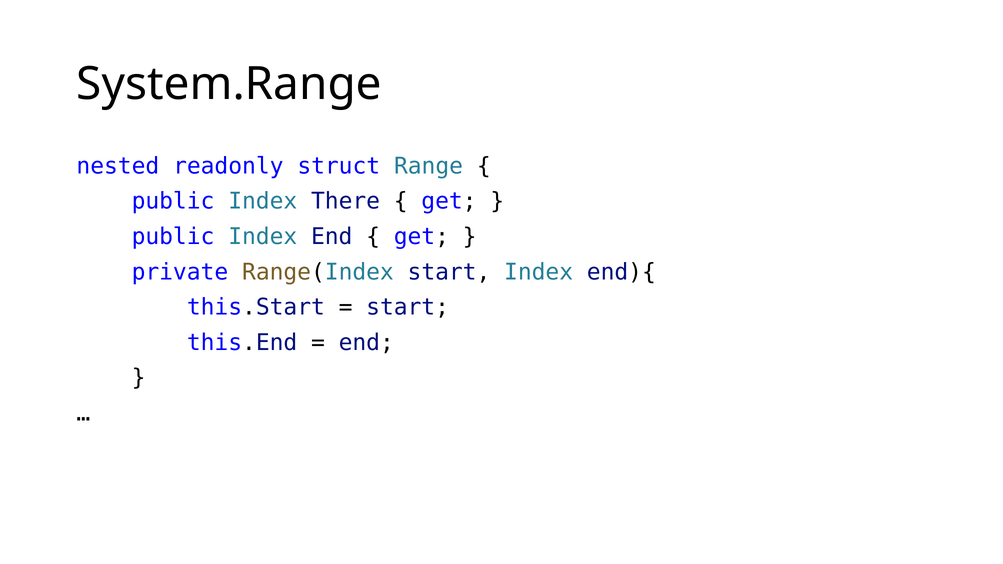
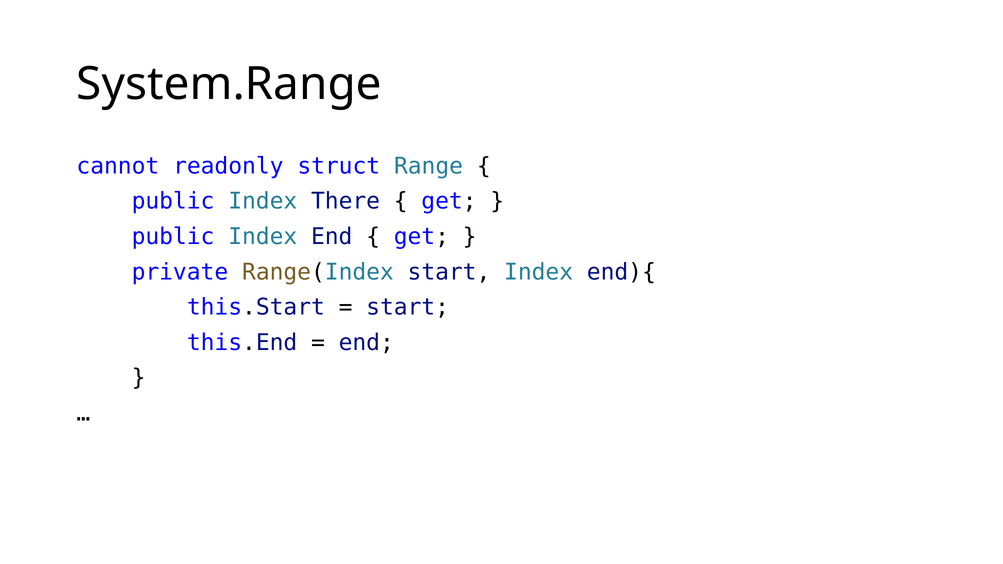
nested: nested -> cannot (118, 166)
